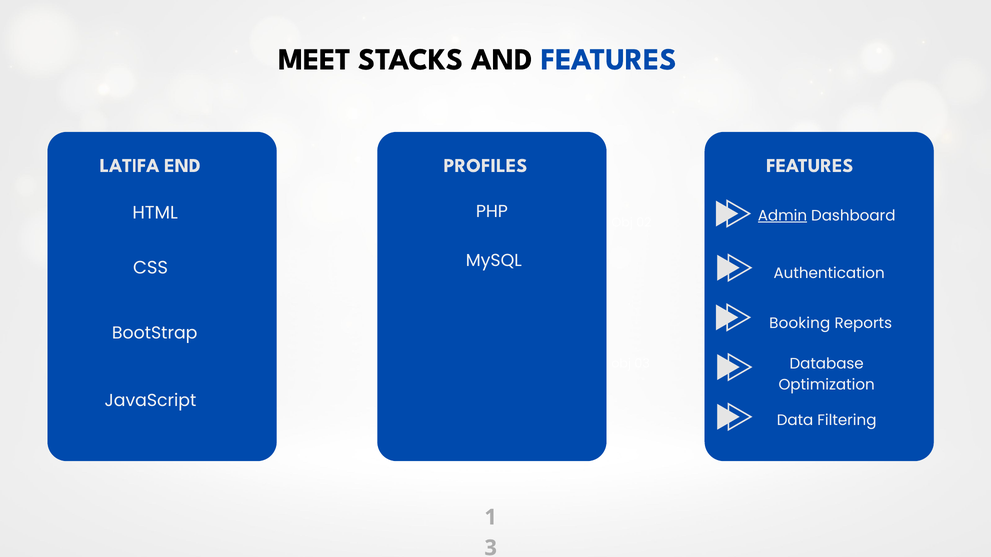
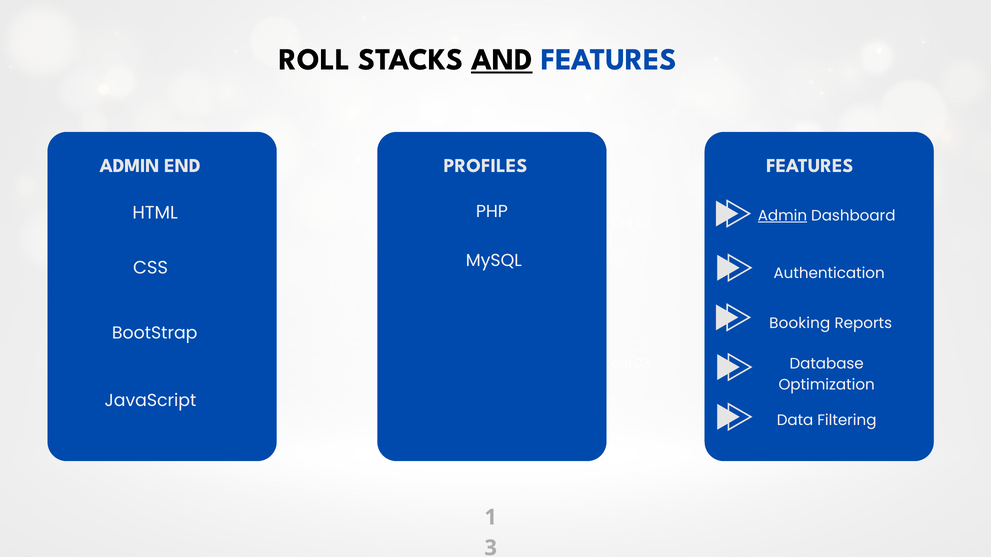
MEET: MEET -> ROLL (314, 59)
AND underline: none -> present (502, 59)
LATIFA: LATIFA -> ADMIN (129, 166)
